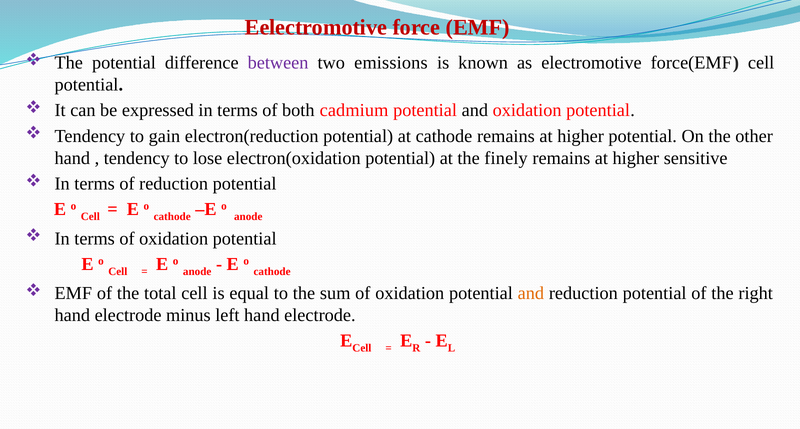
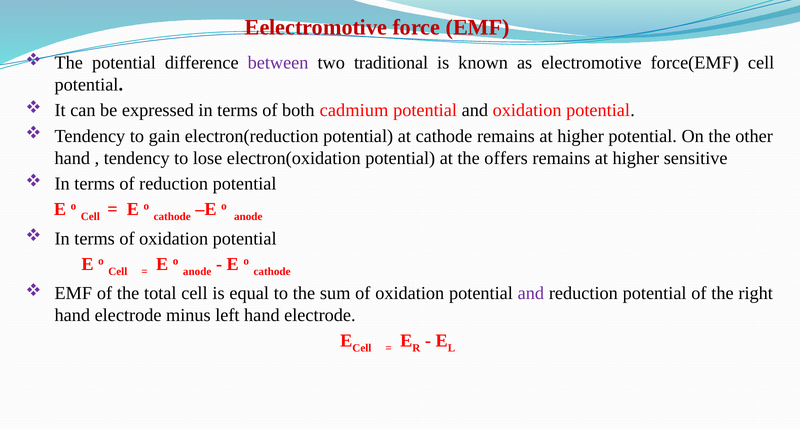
emissions: emissions -> traditional (391, 63)
finely: finely -> offers (506, 158)
and colour: orange -> purple (531, 293)
